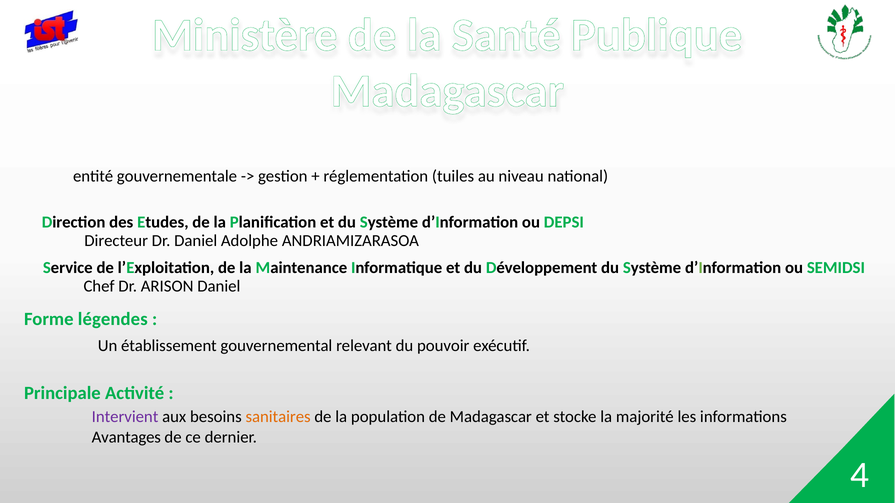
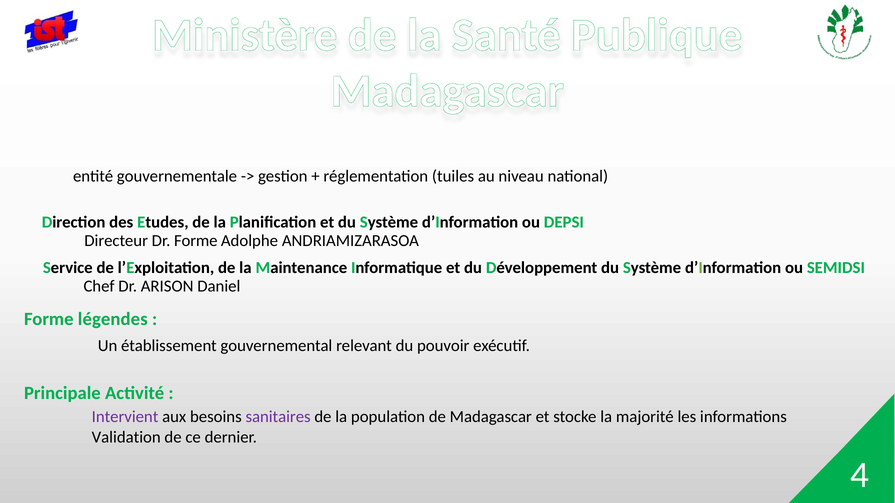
Dr Daniel: Daniel -> Forme (196, 241)
sanitaires colour: orange -> purple (278, 417)
Avantages: Avantages -> Validation (126, 437)
